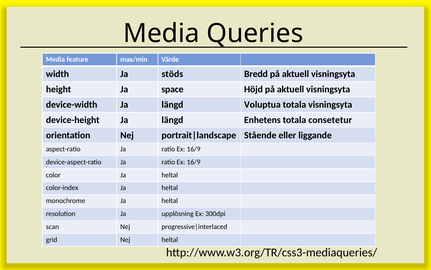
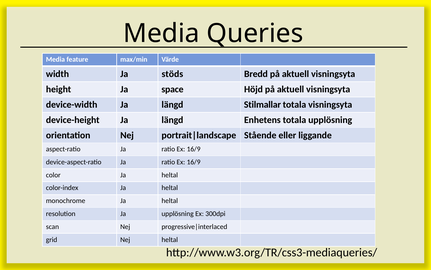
Voluptua: Voluptua -> Stilmallar (262, 104)
totala consetetur: consetetur -> upplösning (330, 120)
